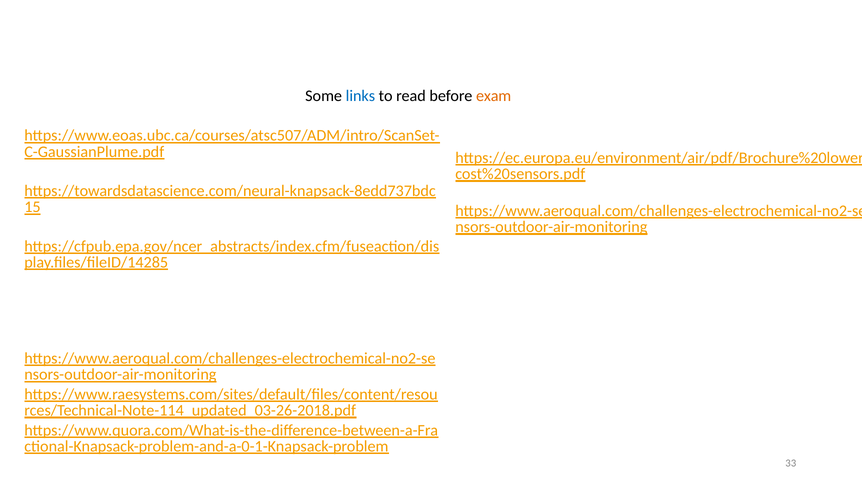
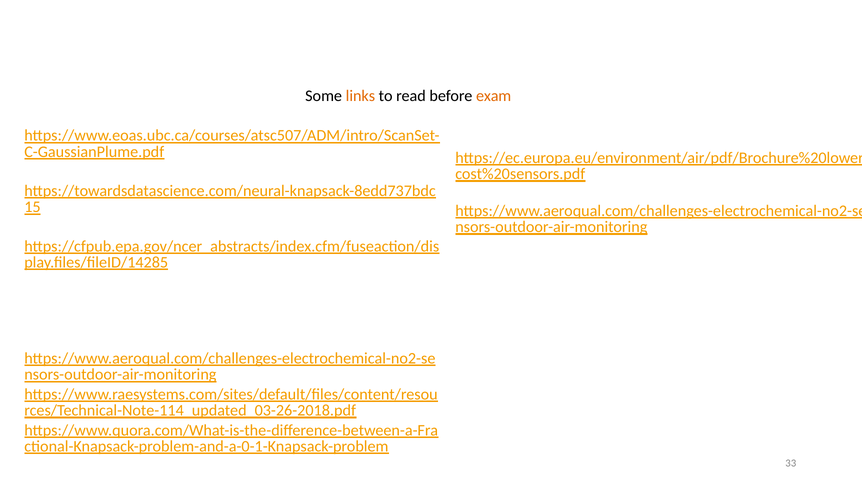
links colour: blue -> orange (360, 96)
